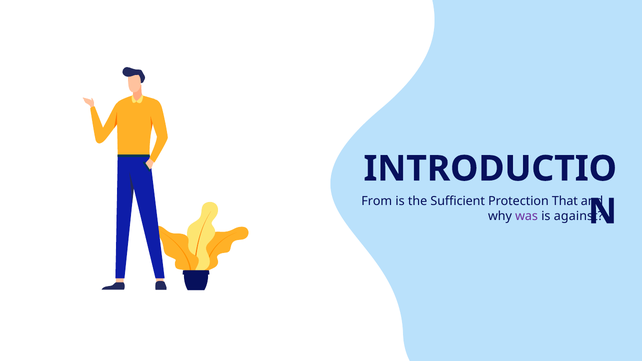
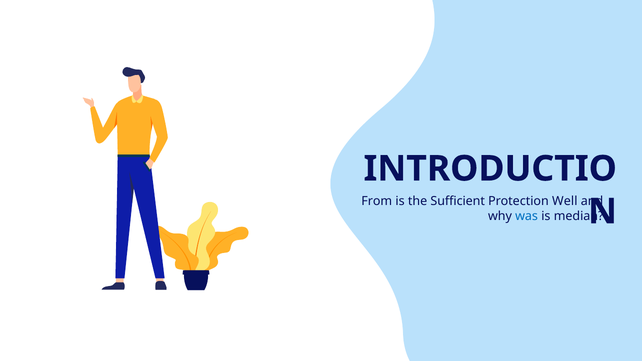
That: That -> Well (565, 201)
was colour: purple -> blue (527, 216)
against: against -> median (579, 216)
